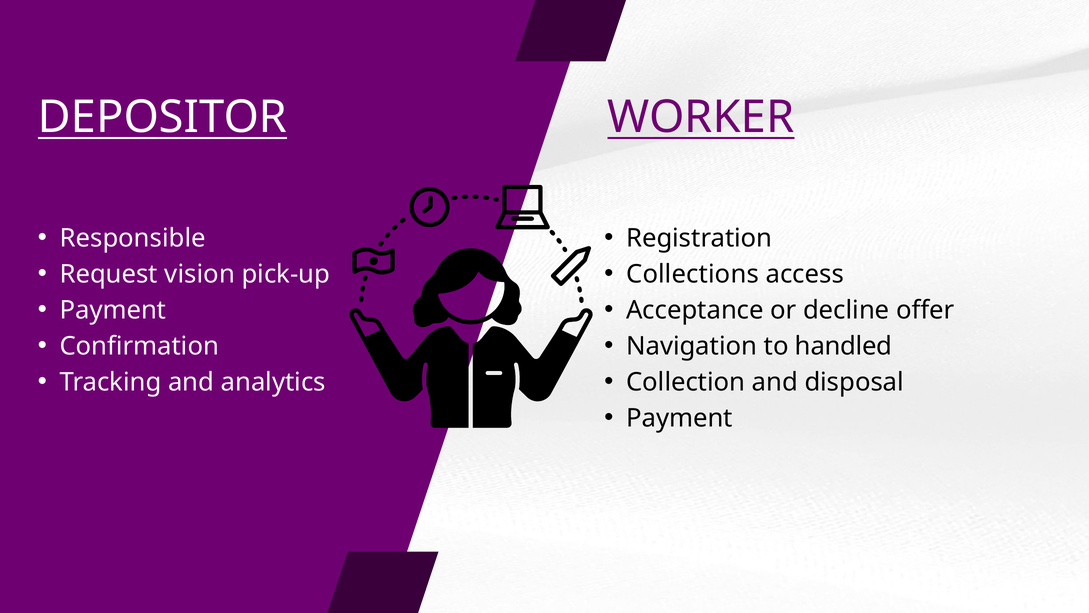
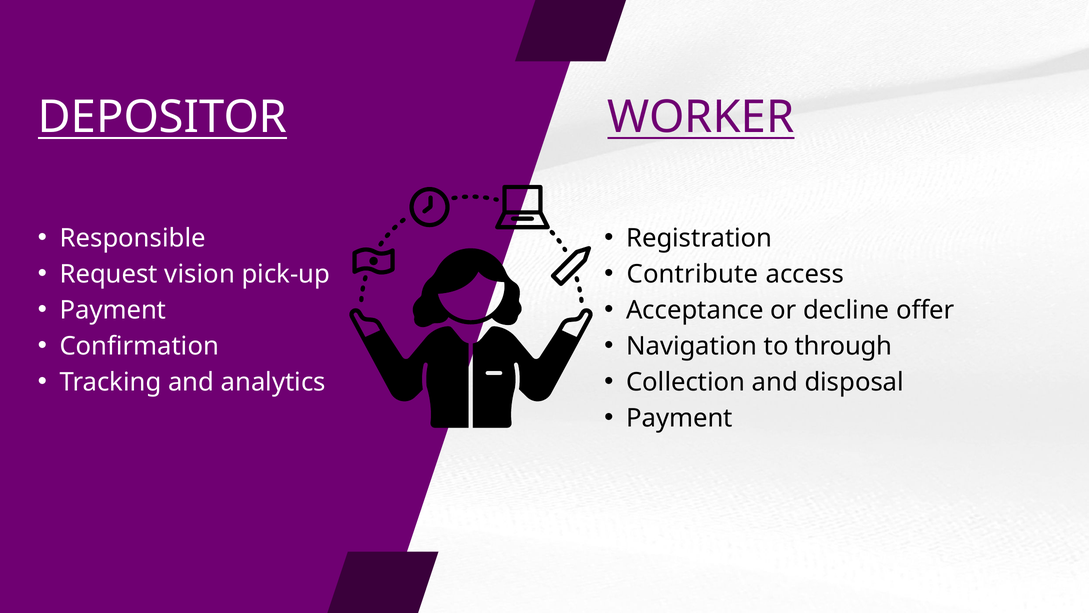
Collections: Collections -> Contribute (693, 274)
handled: handled -> through (844, 346)
